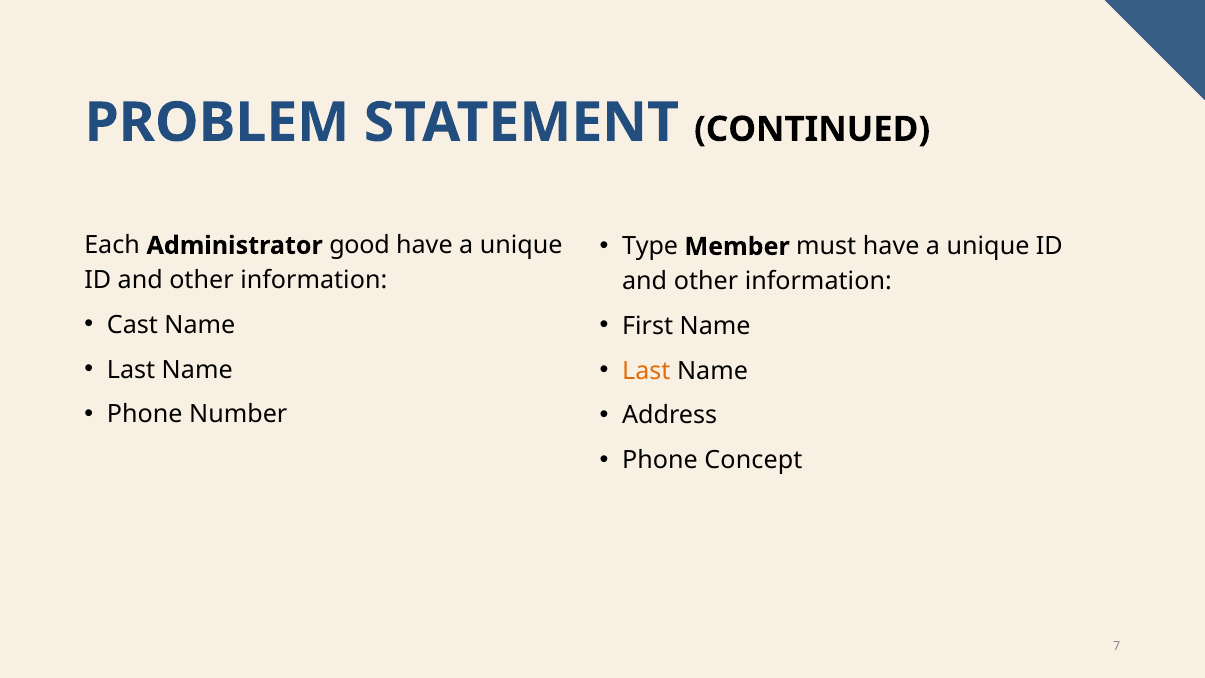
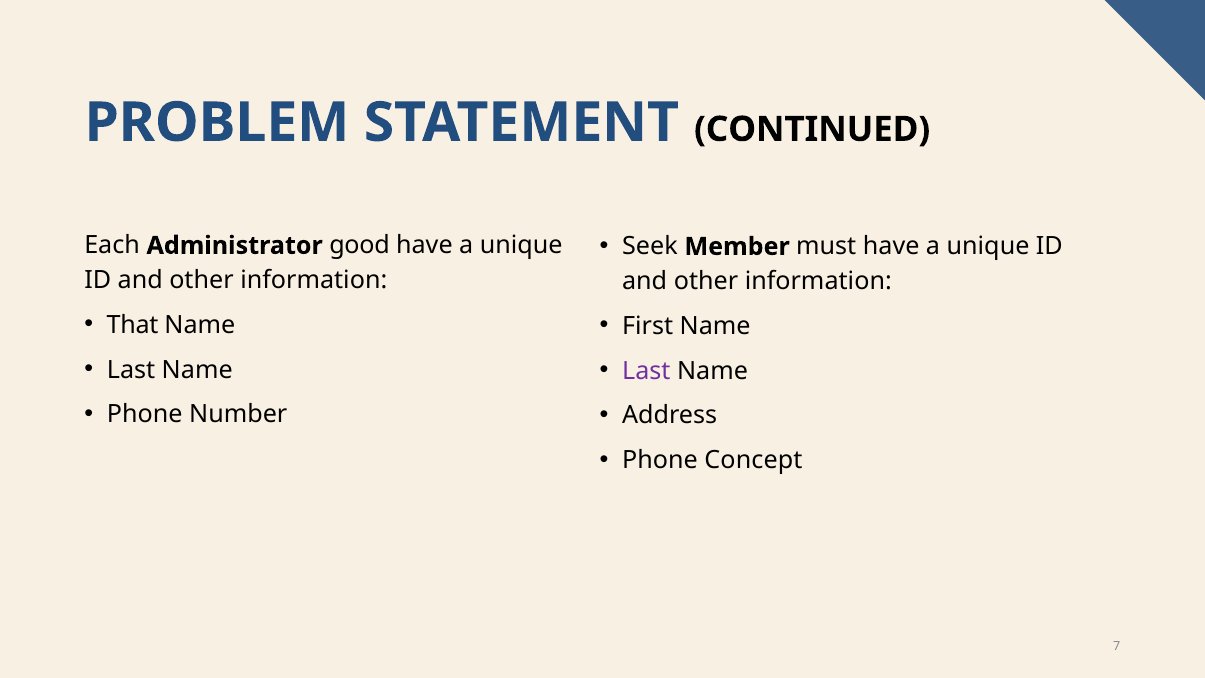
Type: Type -> Seek (650, 247)
Cast: Cast -> That (133, 325)
Last colour: orange -> purple (646, 371)
